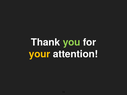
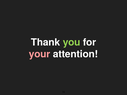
your colour: yellow -> pink (40, 54)
